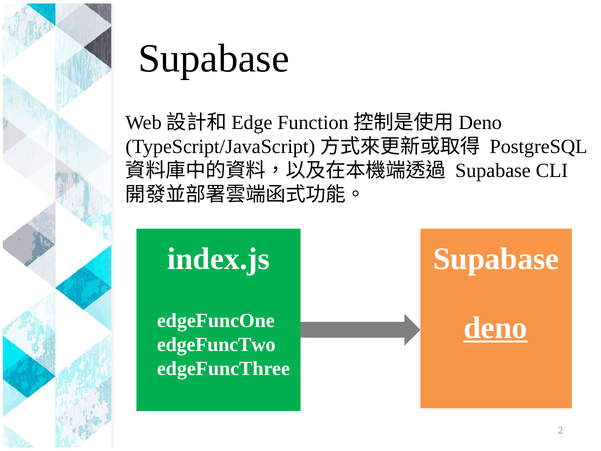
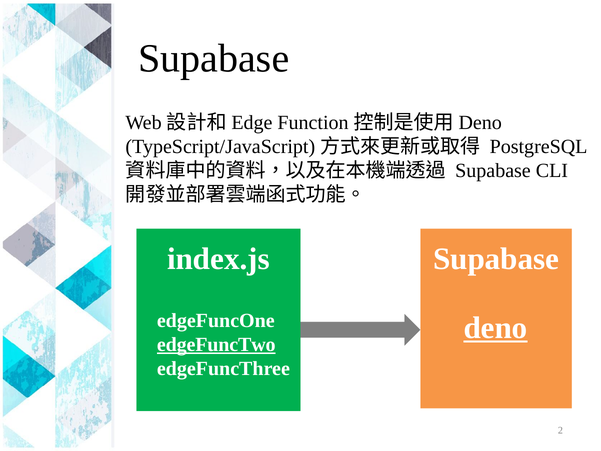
edgeFuncTwo underline: none -> present (216, 344)
